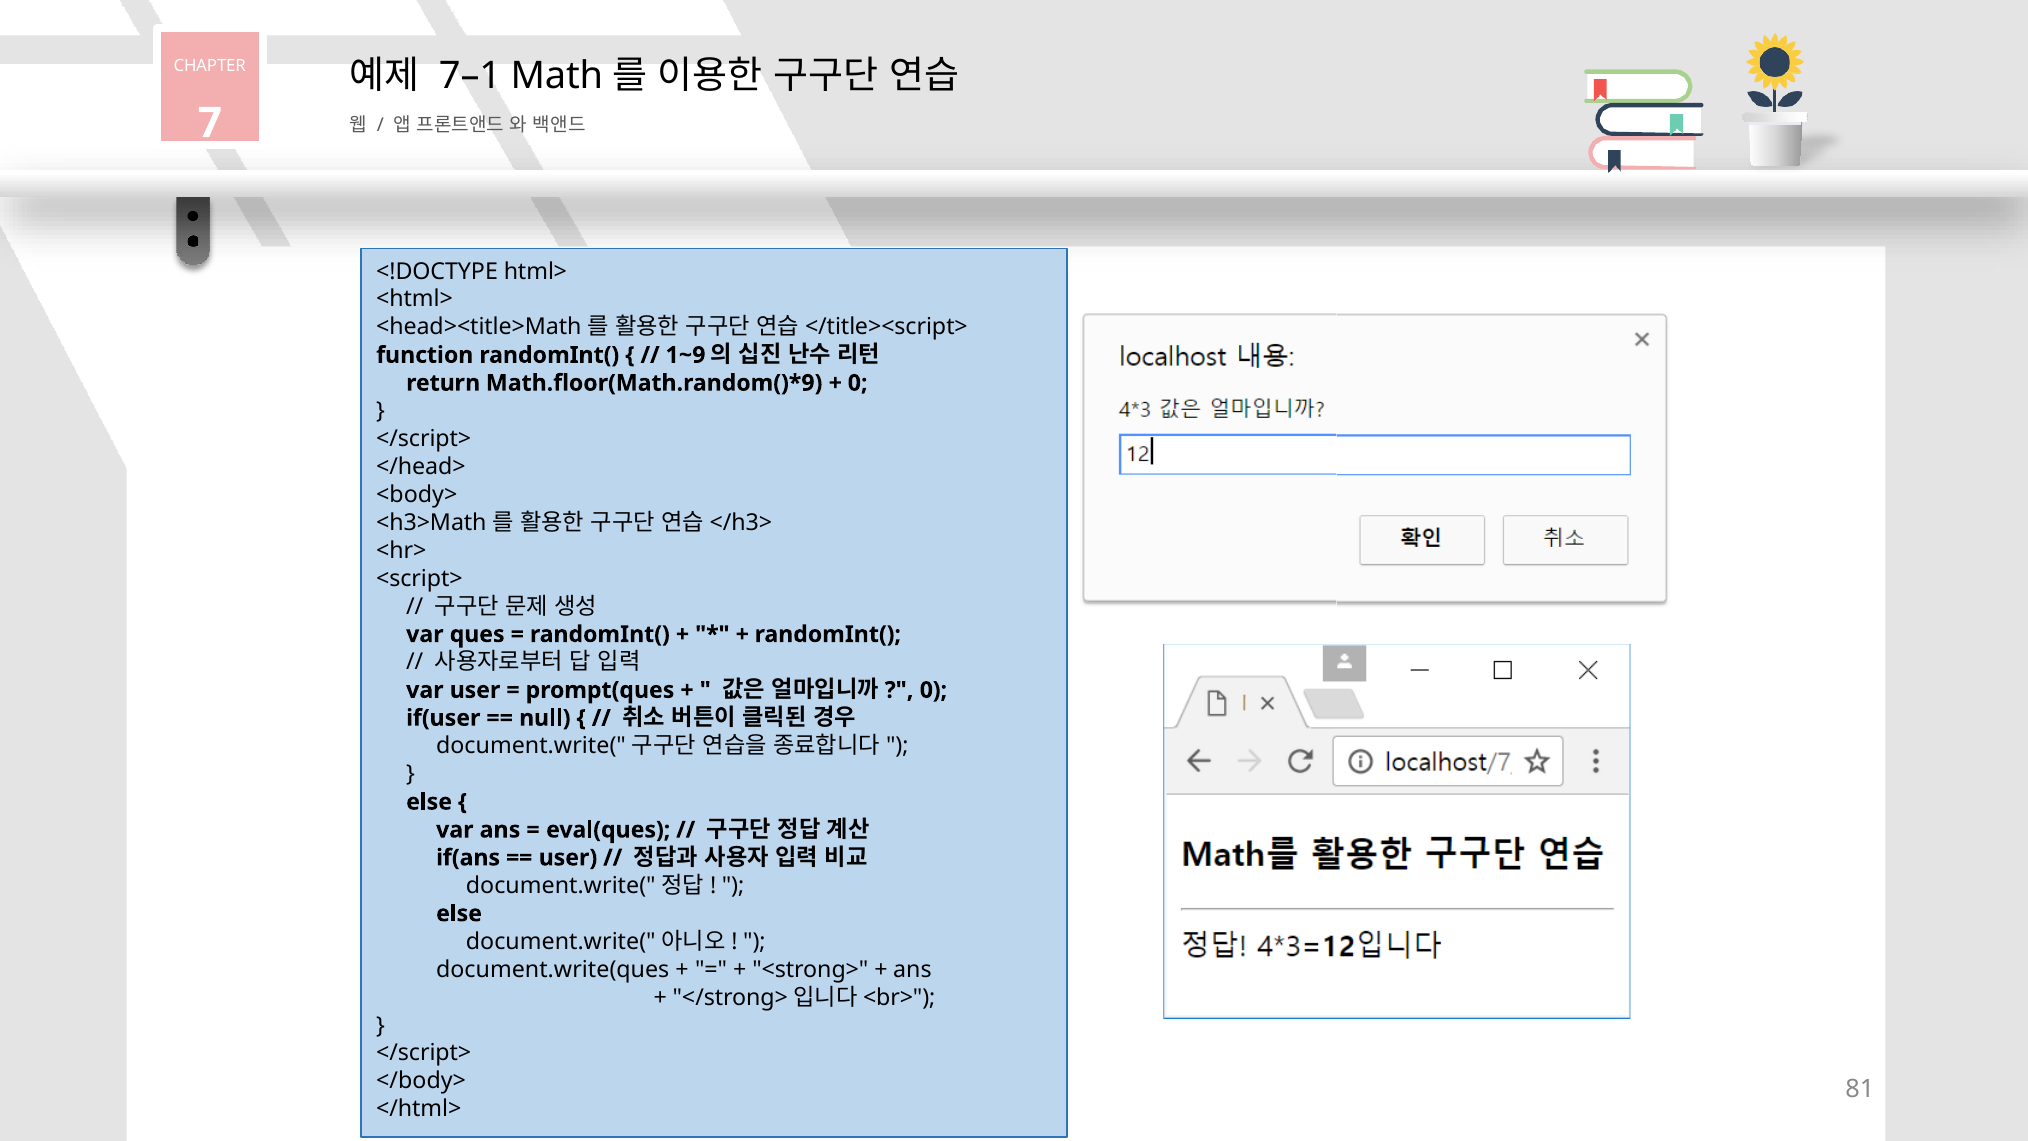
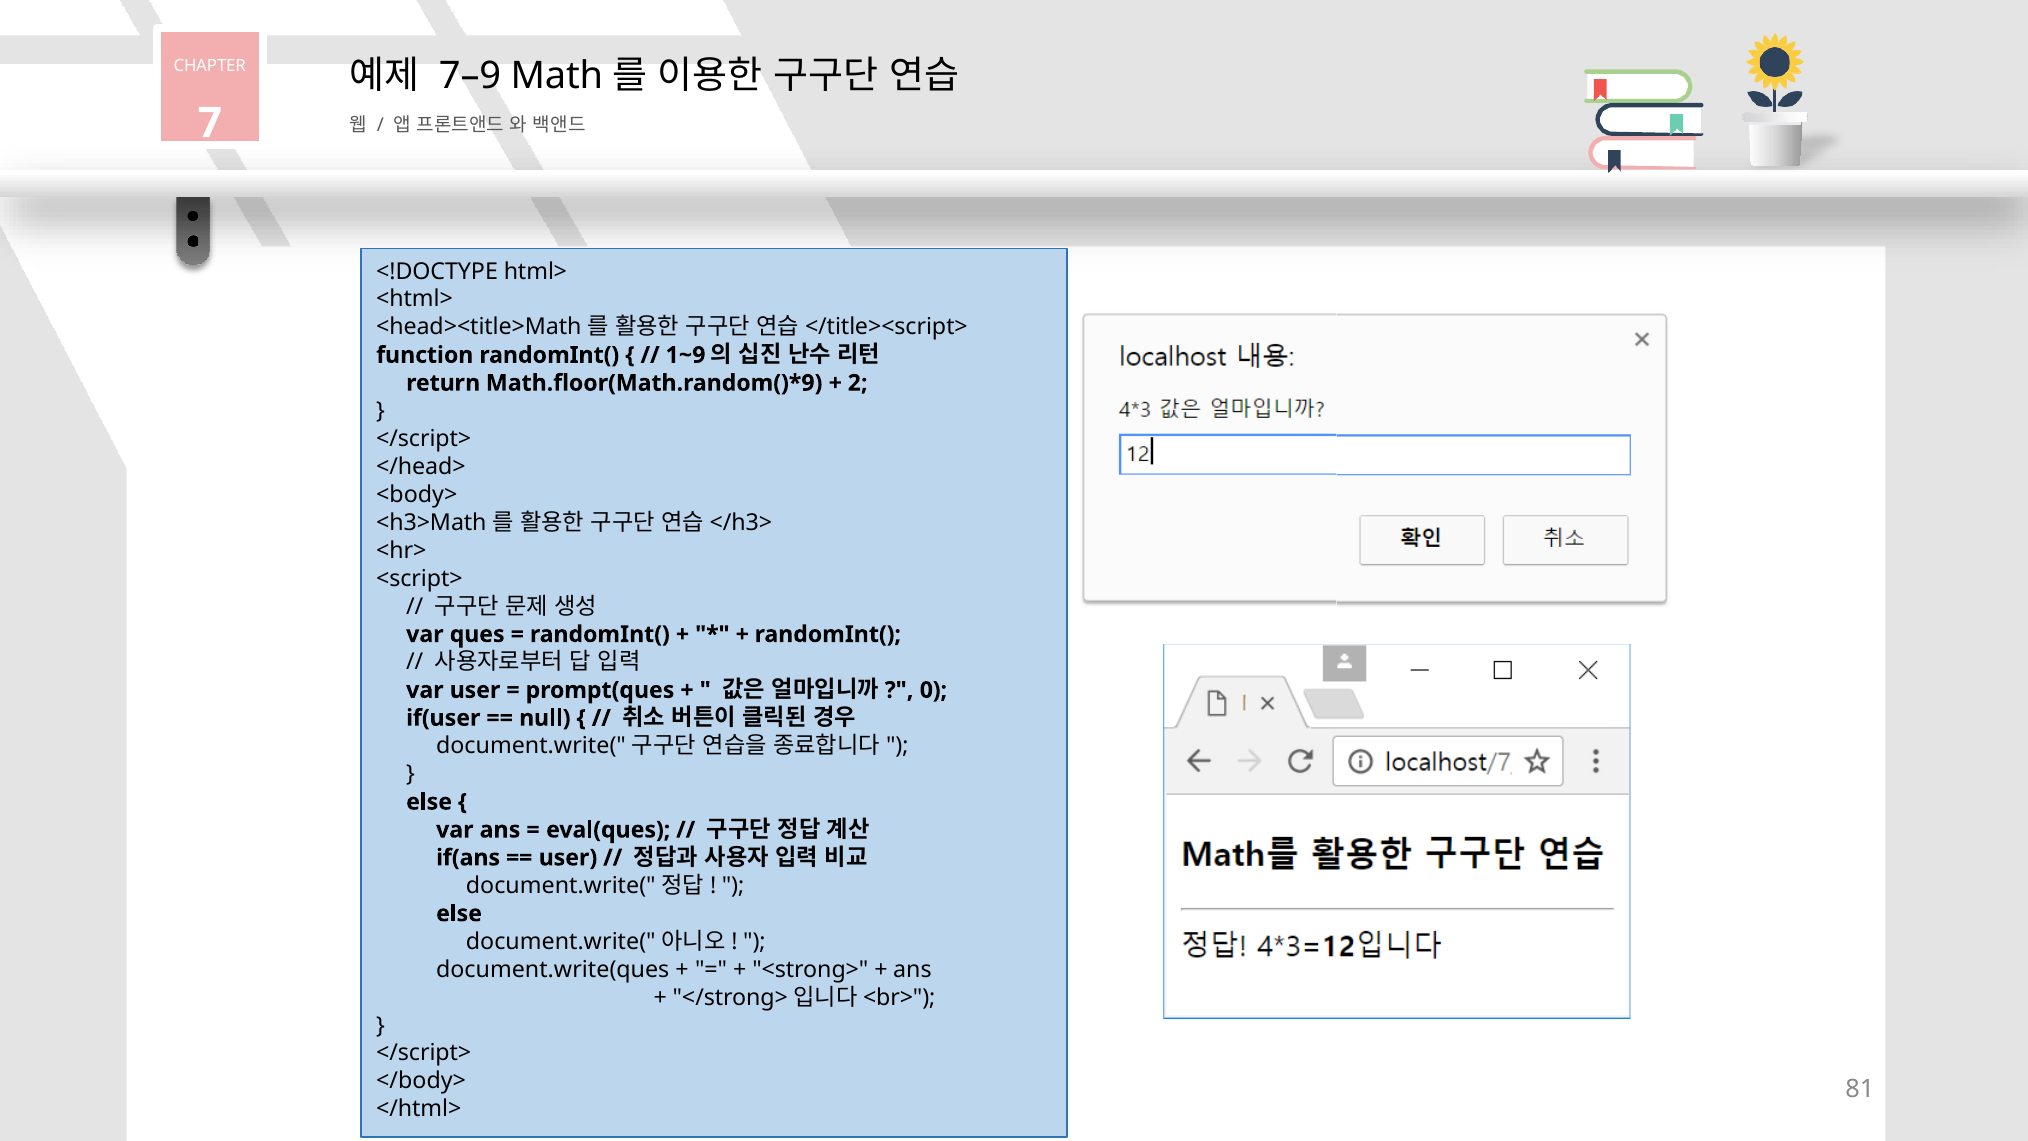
7–1: 7–1 -> 7–9 (470, 76)
0: 0 -> 2 (858, 383)
